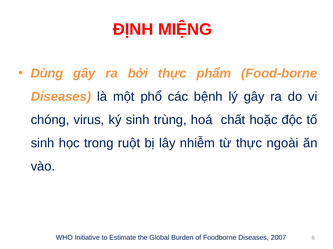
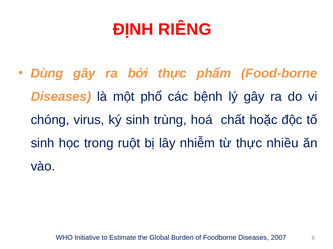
MIỆNG: MIỆNG -> RIÊNG (185, 29)
ngoài: ngoài -> nhiều (283, 144)
